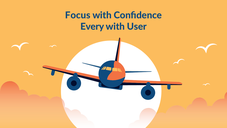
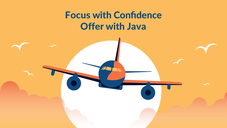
Every: Every -> Offer (92, 27)
User: User -> Java (137, 27)
